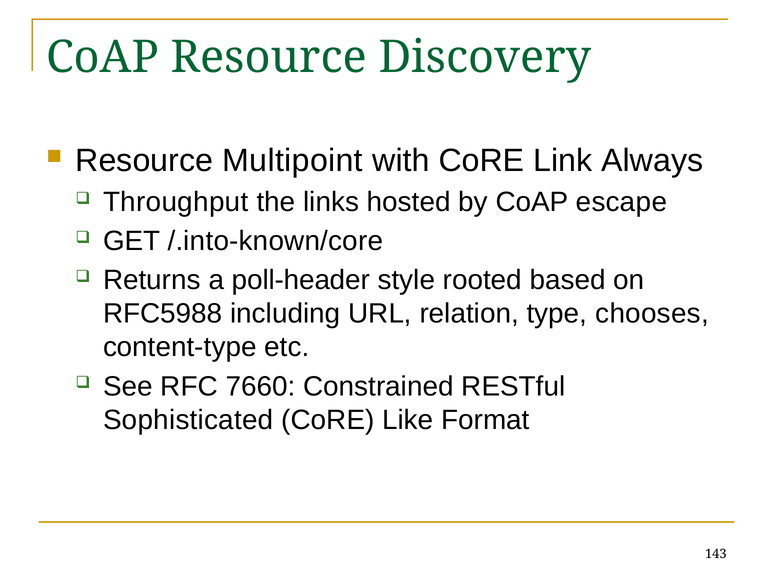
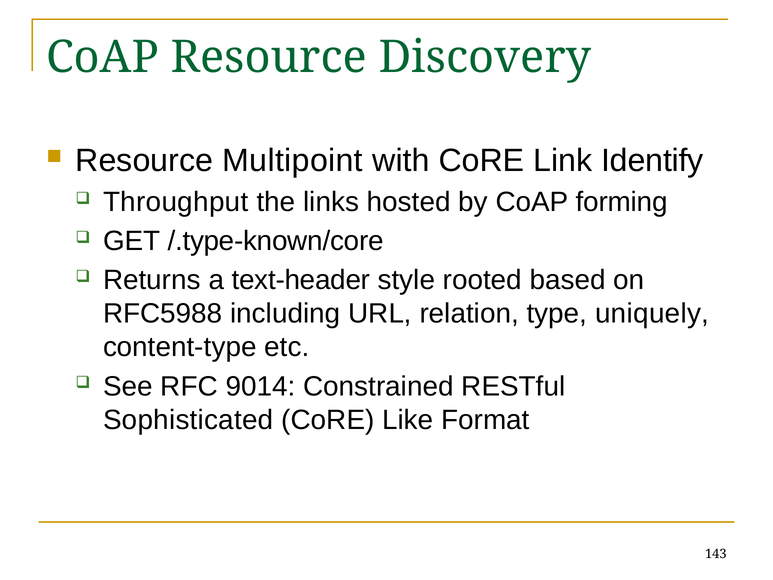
Always: Always -> Identify (652, 161)
escape: escape -> forming (622, 202)
/.into-known/core: /.into-known/core -> /.type-known/core (276, 241)
poll-header: poll-header -> text-header (301, 280)
chooses: chooses -> uniquely (652, 314)
7660: 7660 -> 9014 (260, 386)
